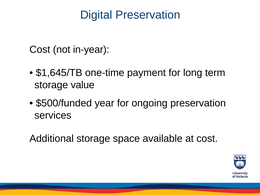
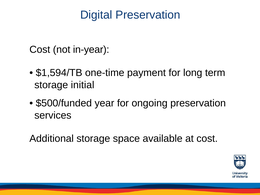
$1,645/TB: $1,645/TB -> $1,594/TB (59, 73)
value: value -> initial (83, 85)
